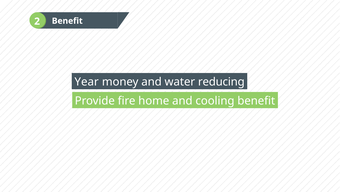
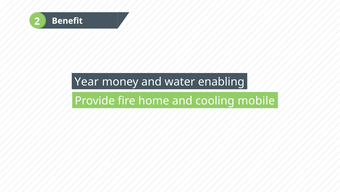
reducing: reducing -> enabling (221, 82)
cooling benefit: benefit -> mobile (256, 100)
